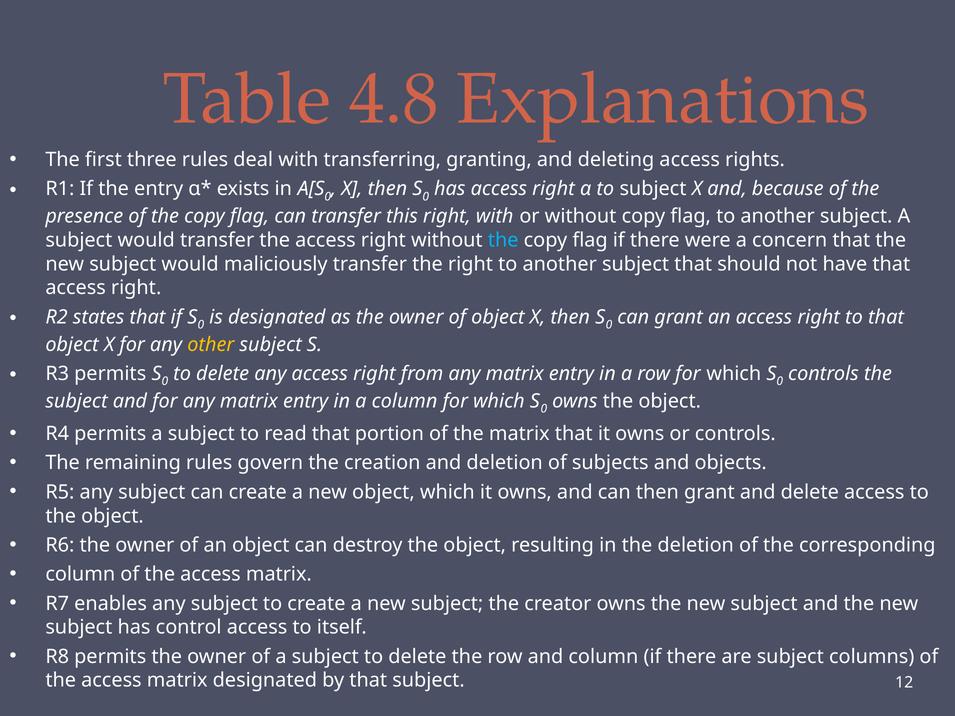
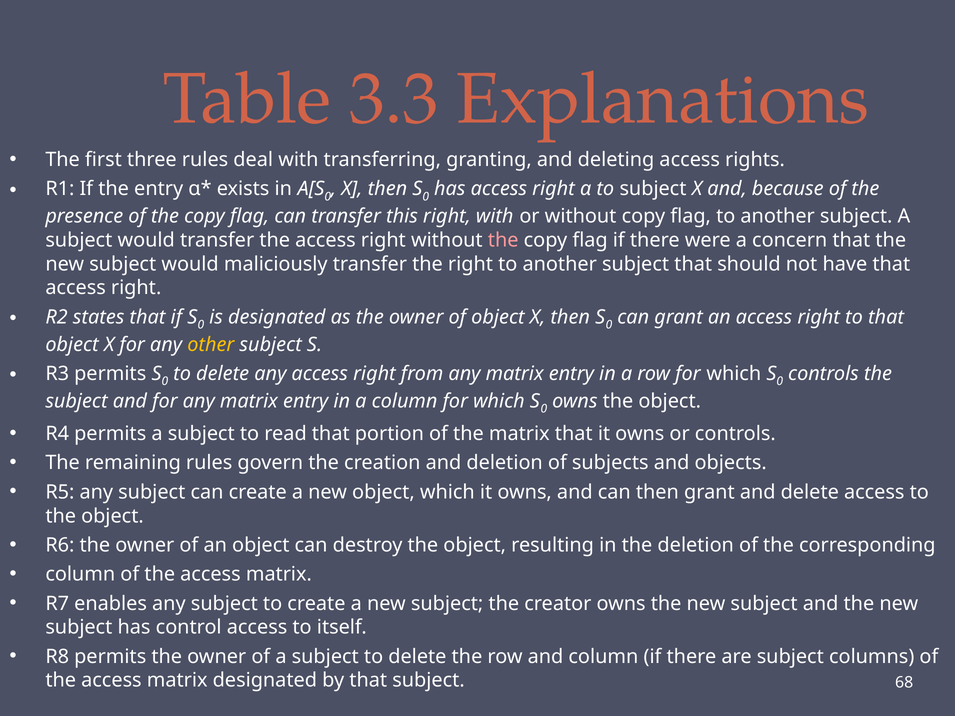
4.8: 4.8 -> 3.3 (394, 99)
the colour: light blue -> pink (503, 240)
12: 12 -> 68 (904, 683)
